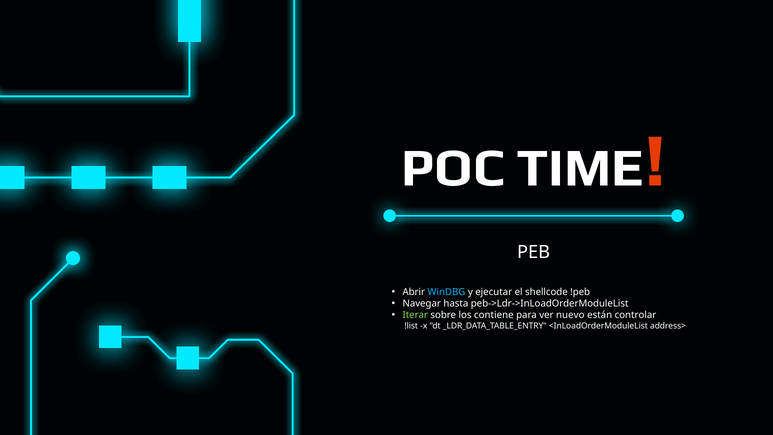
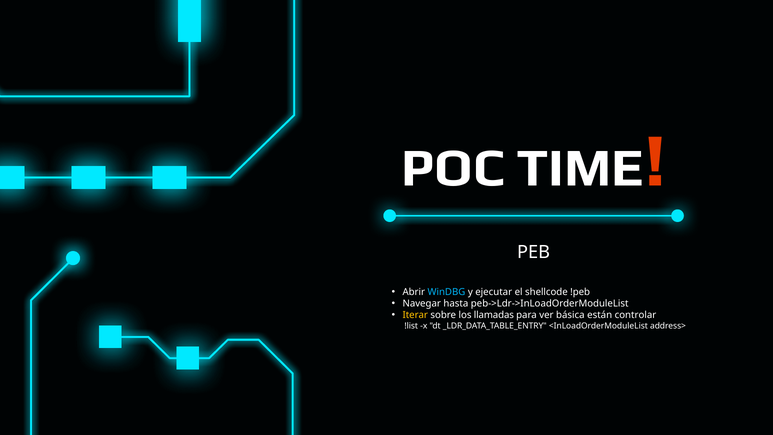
Iterar colour: light green -> yellow (415, 315)
contiene: contiene -> llamadas (494, 315)
nuevo: nuevo -> básica (570, 315)
